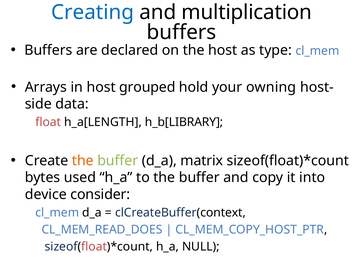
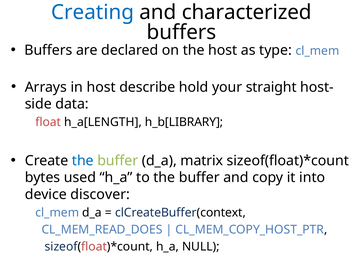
multiplication: multiplication -> characterized (247, 12)
grouped: grouped -> describe (147, 87)
owning: owning -> straight (271, 87)
the colour: orange -> blue (83, 160)
consider: consider -> discover (100, 194)
